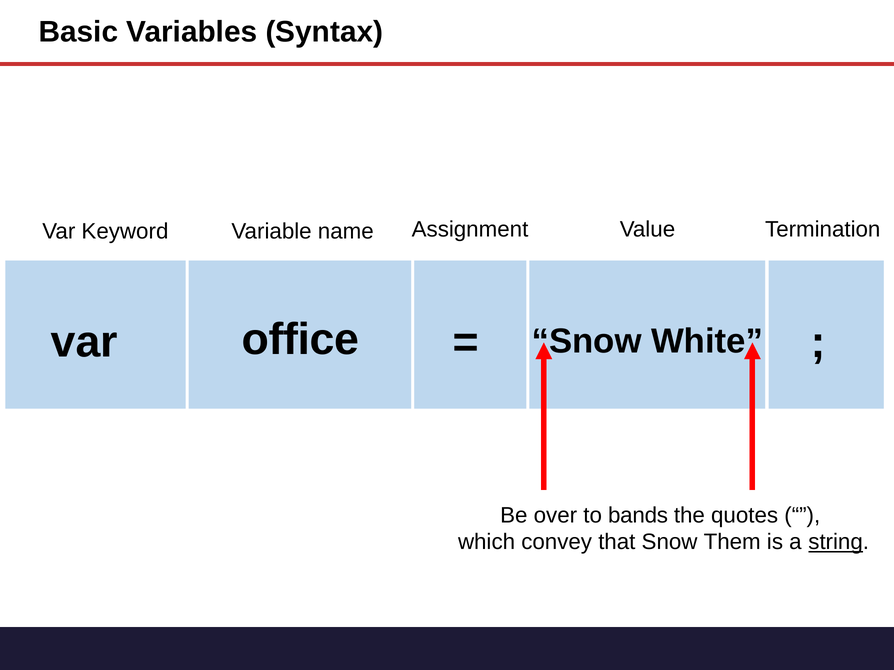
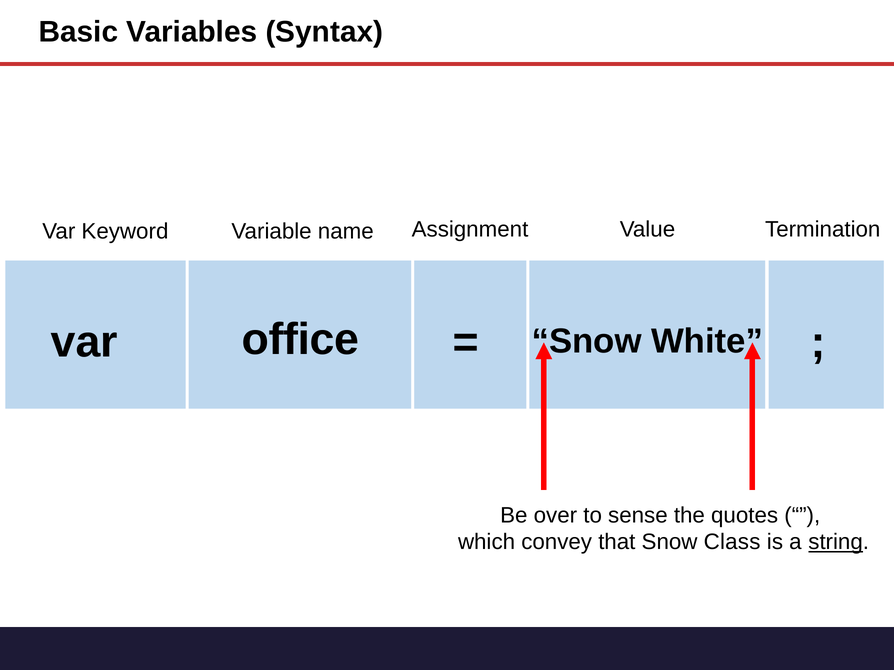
bands: bands -> sense (638, 516)
Them: Them -> Class (732, 542)
